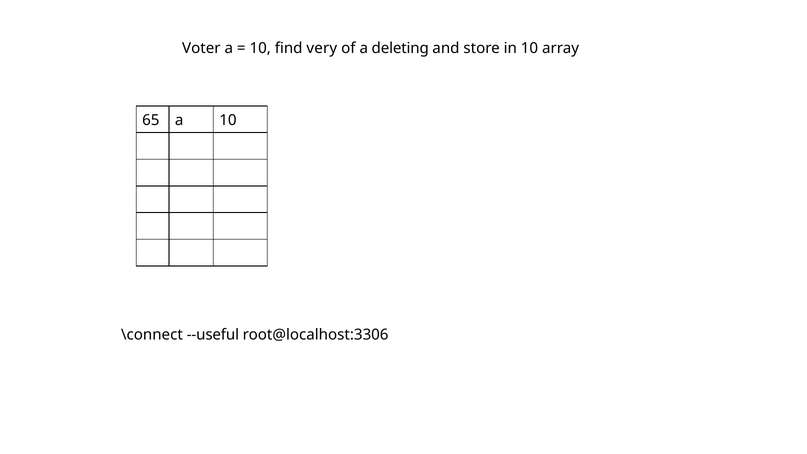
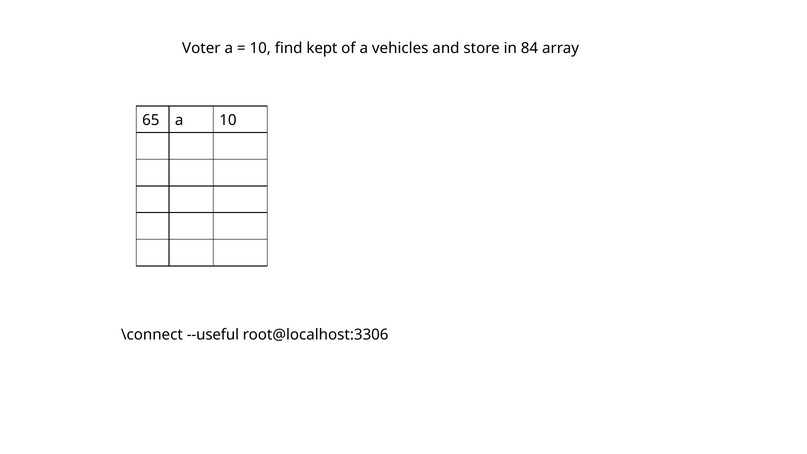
very: very -> kept (322, 48)
deleting: deleting -> vehicles (400, 48)
in 10: 10 -> 84 (529, 48)
